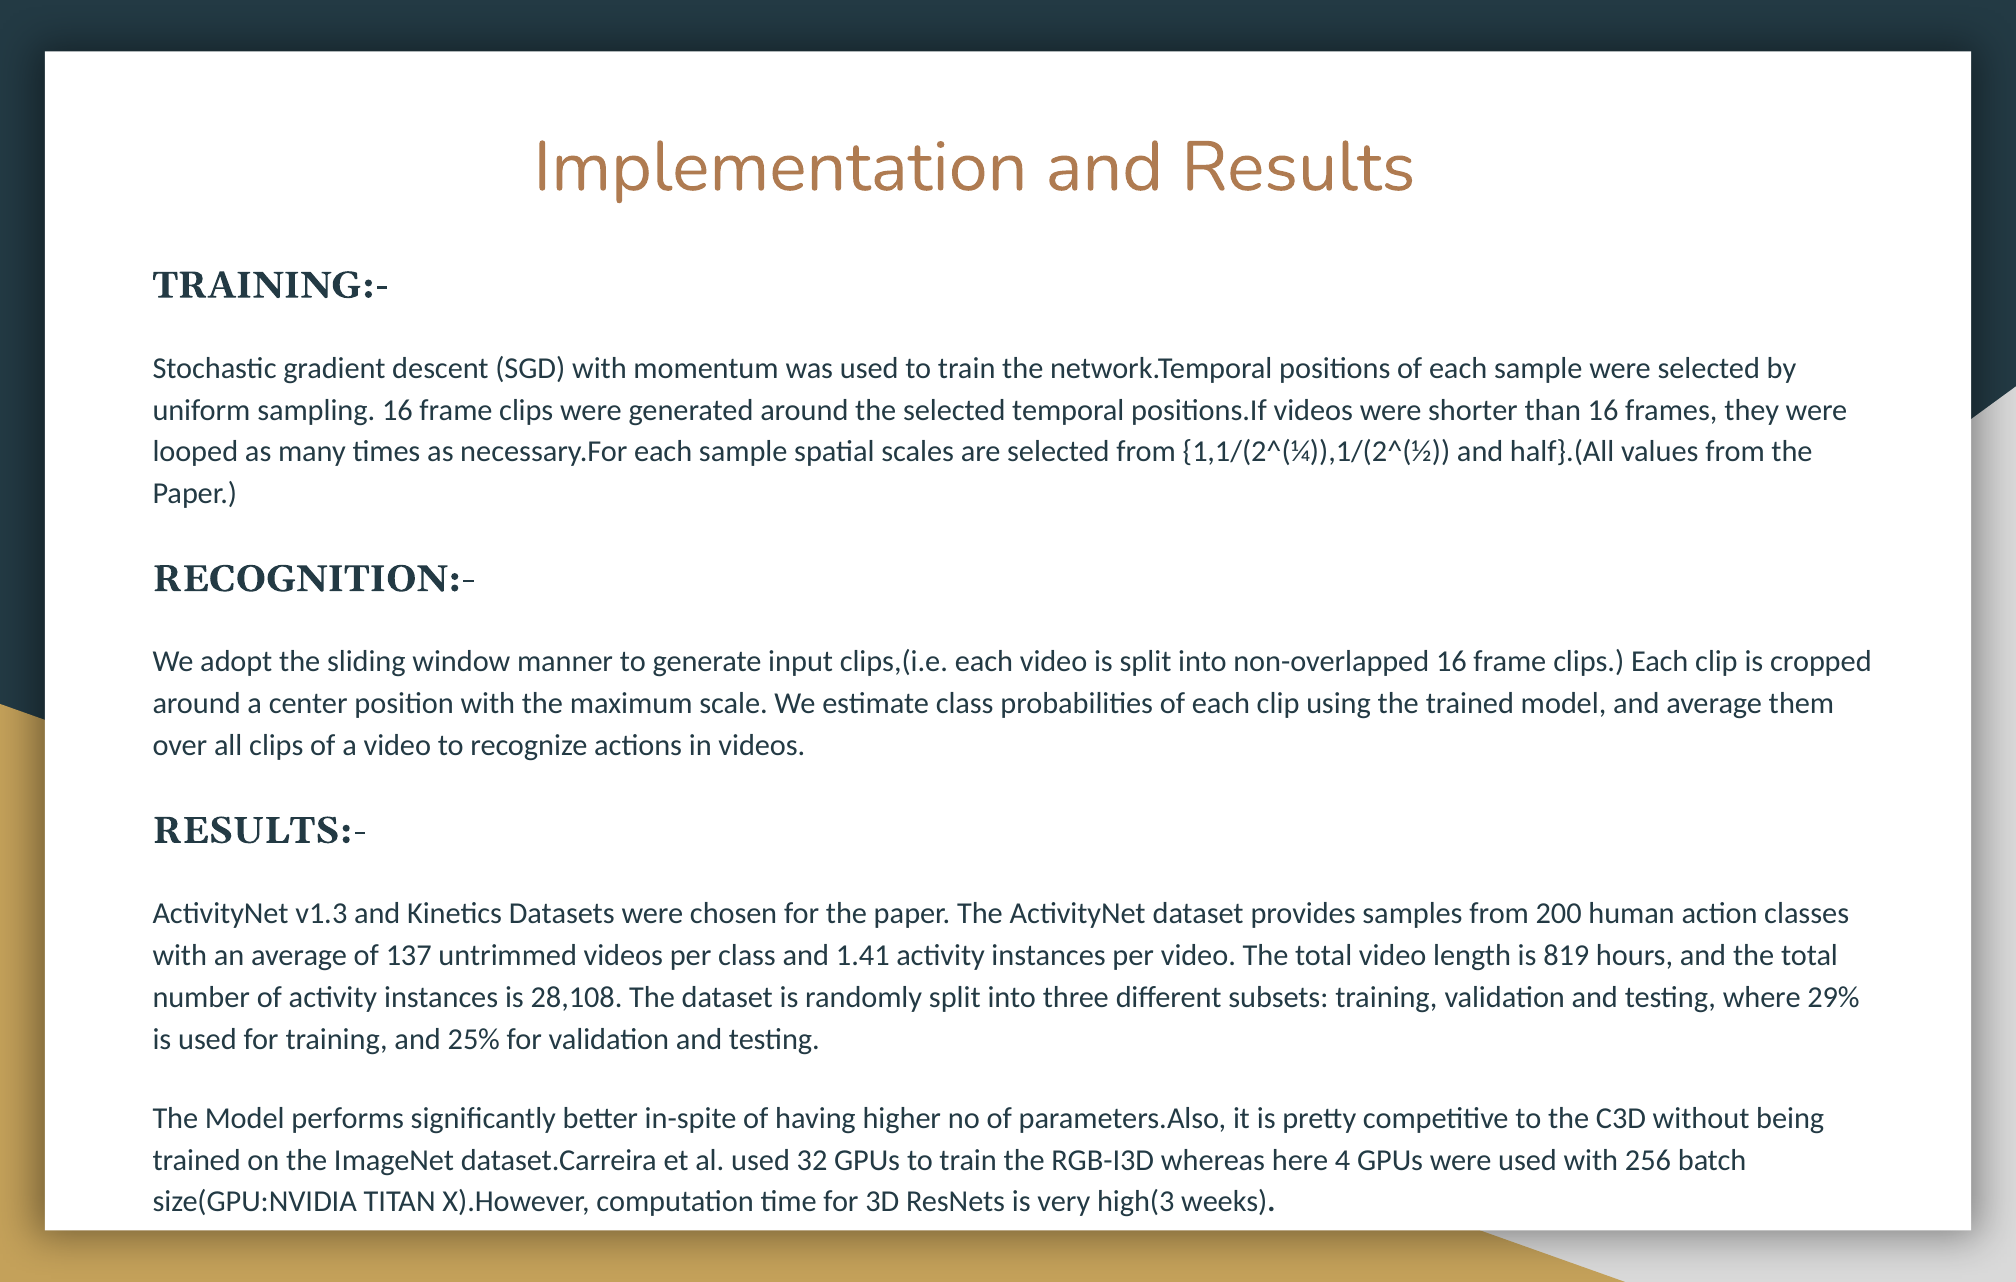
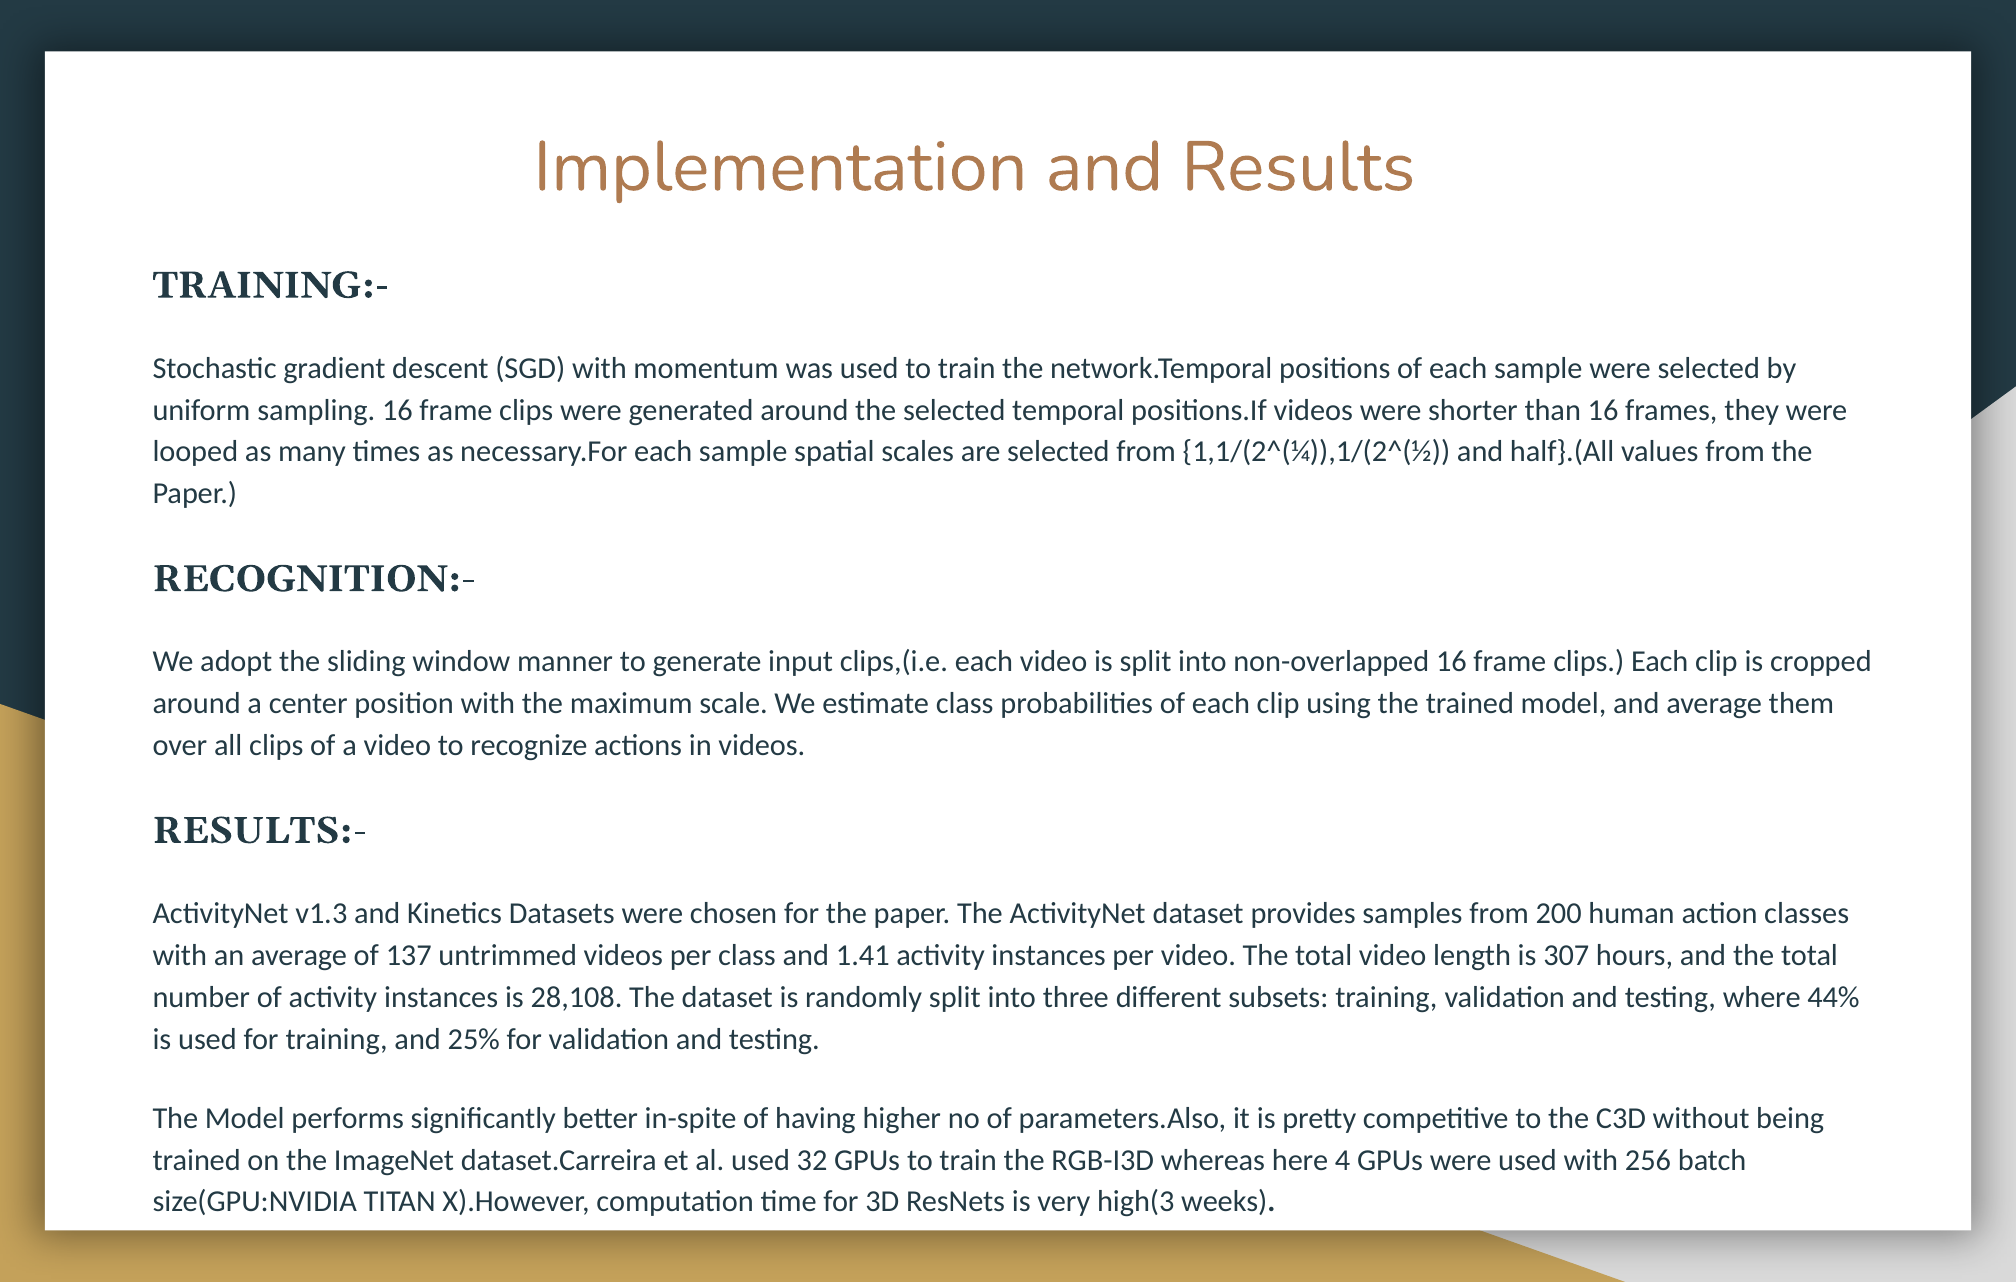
819: 819 -> 307 (1566, 955)
29%: 29% -> 44% (1834, 997)
